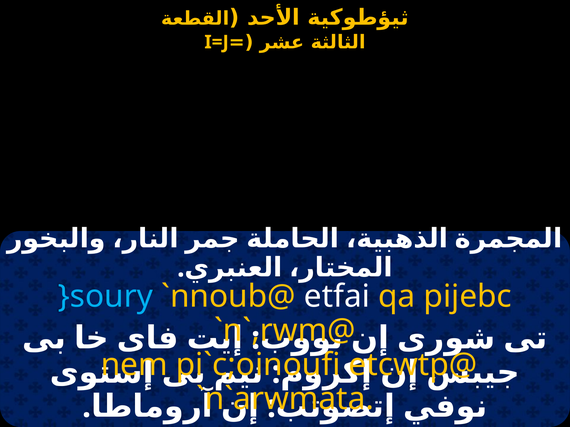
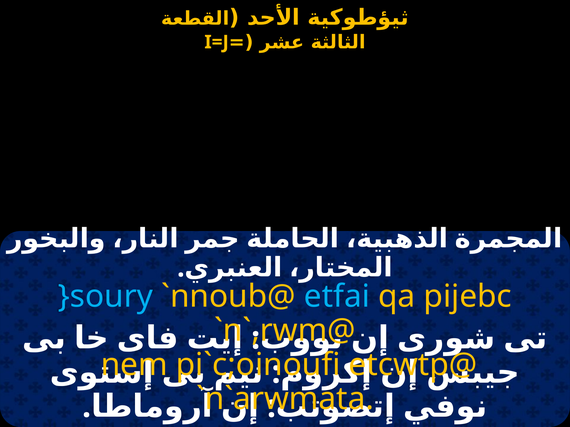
etfai colour: white -> light blue (337, 297)
